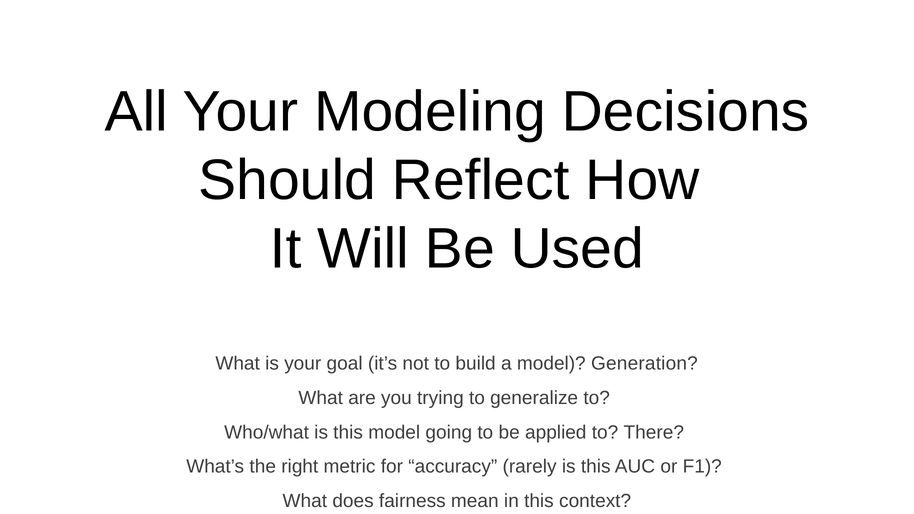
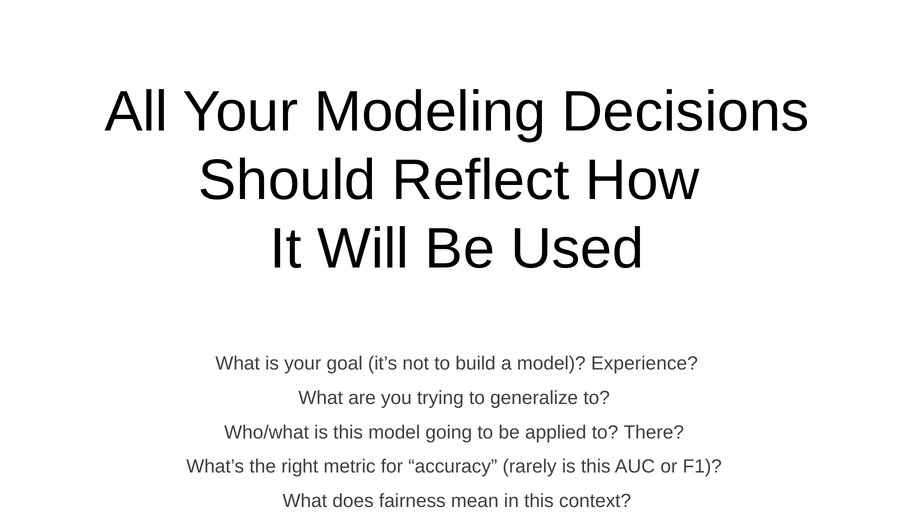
Generation: Generation -> Experience (644, 364)
